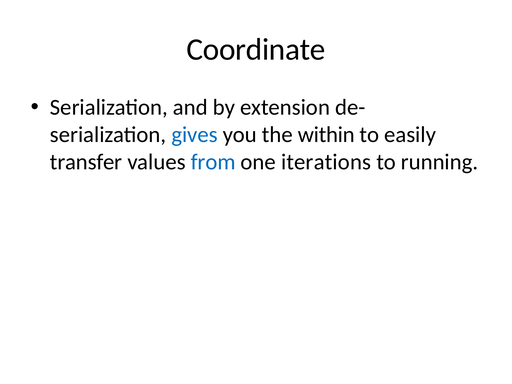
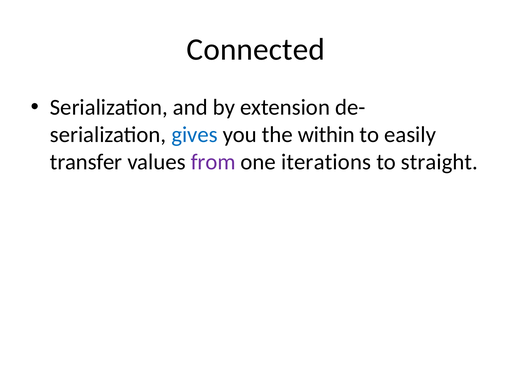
Coordinate: Coordinate -> Connected (256, 50)
from colour: blue -> purple (213, 162)
running: running -> straight (439, 162)
